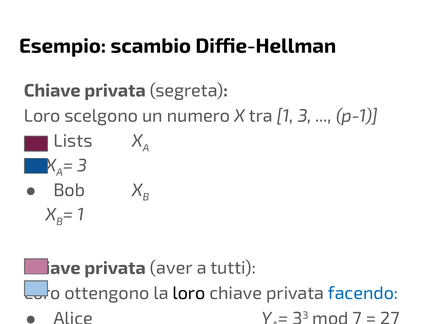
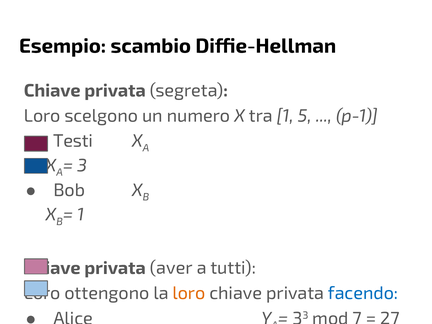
1 3: 3 -> 5 (305, 116)
Lists: Lists -> Testi (73, 141)
loro colour: black -> orange (189, 293)
